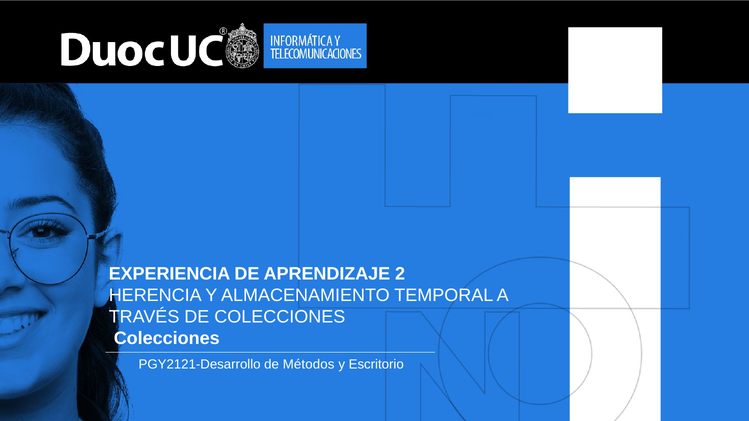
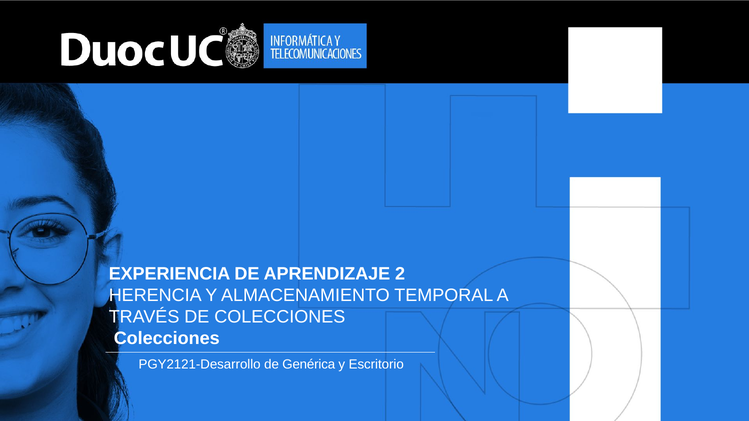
Métodos: Métodos -> Genérica (309, 365)
